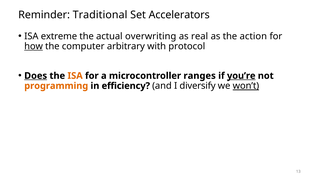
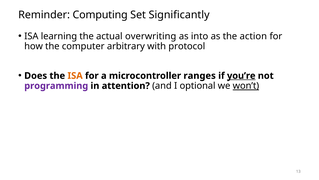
Traditional: Traditional -> Computing (100, 15)
Accelerators: Accelerators -> Significantly (179, 15)
extreme: extreme -> learning (59, 36)
real: real -> into (200, 36)
how underline: present -> none (34, 46)
Does underline: present -> none (36, 76)
programming colour: orange -> purple (56, 86)
efficiency: efficiency -> attention (126, 86)
diversify: diversify -> optional (198, 86)
